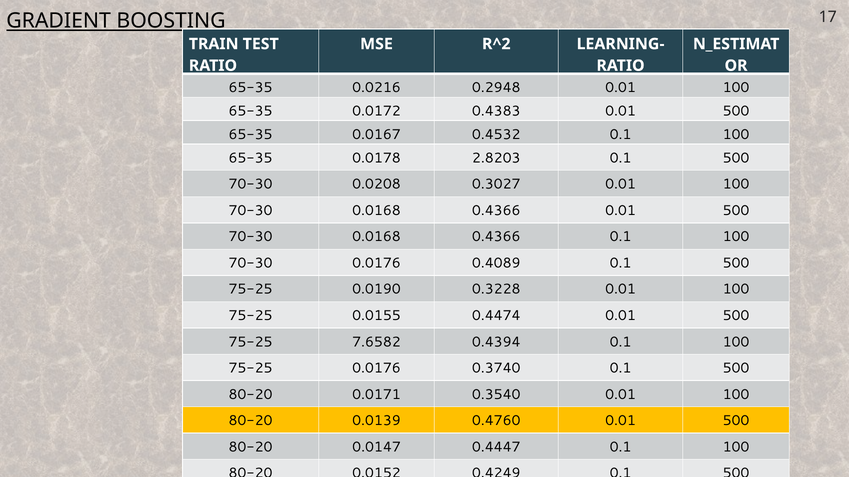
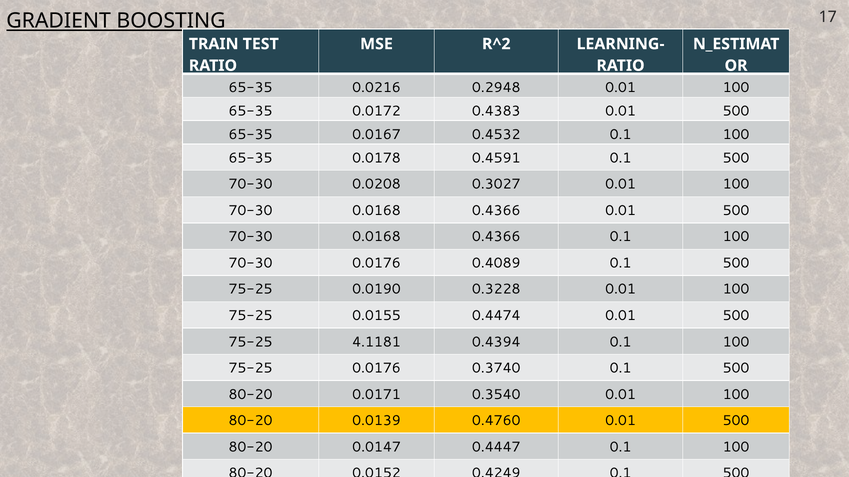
2.8203: 2.8203 -> 0.4591 (496, 158)
7.6582: 7.6582 -> 4.1181 (376, 342)
